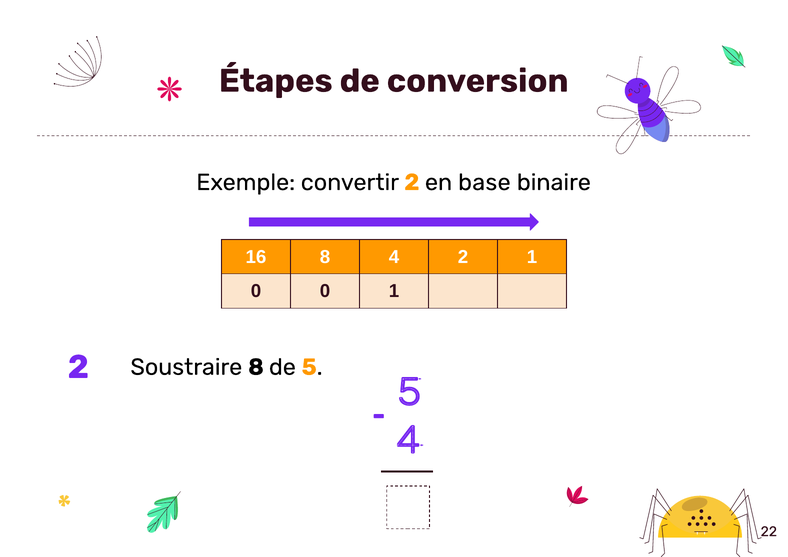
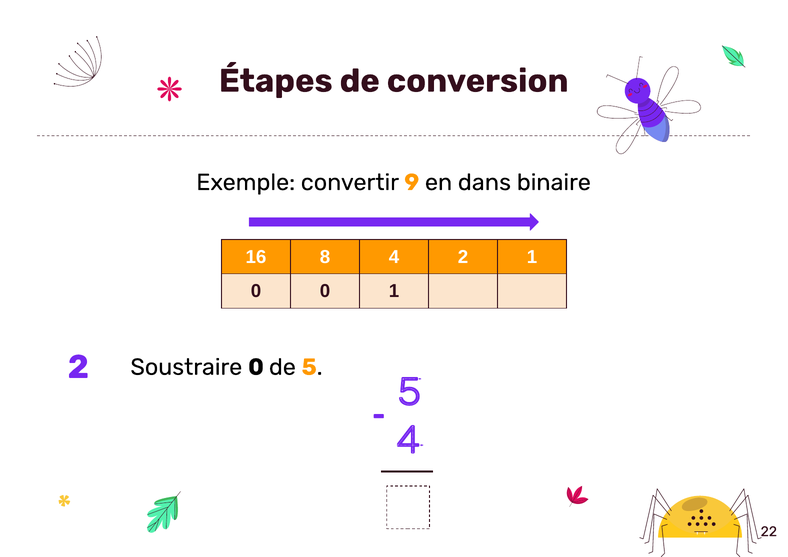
convertir 2: 2 -> 9 (412, 182)
base: base -> dans (484, 182)
Soustraire 8: 8 -> 0 (256, 367)
